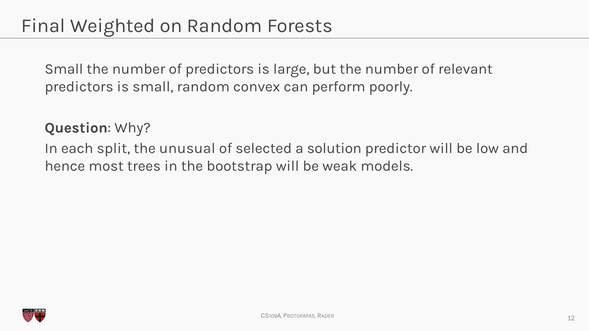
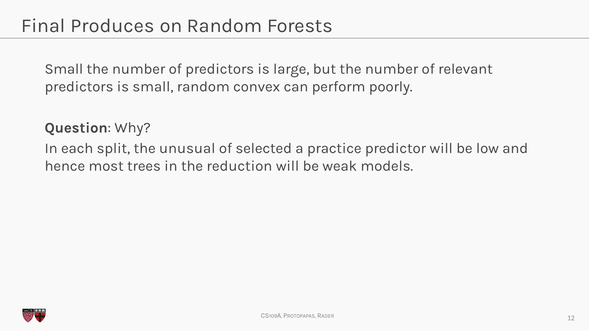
Weighted: Weighted -> Produces (112, 26)
solution: solution -> practice (334, 148)
bootstrap: bootstrap -> reduction (239, 166)
